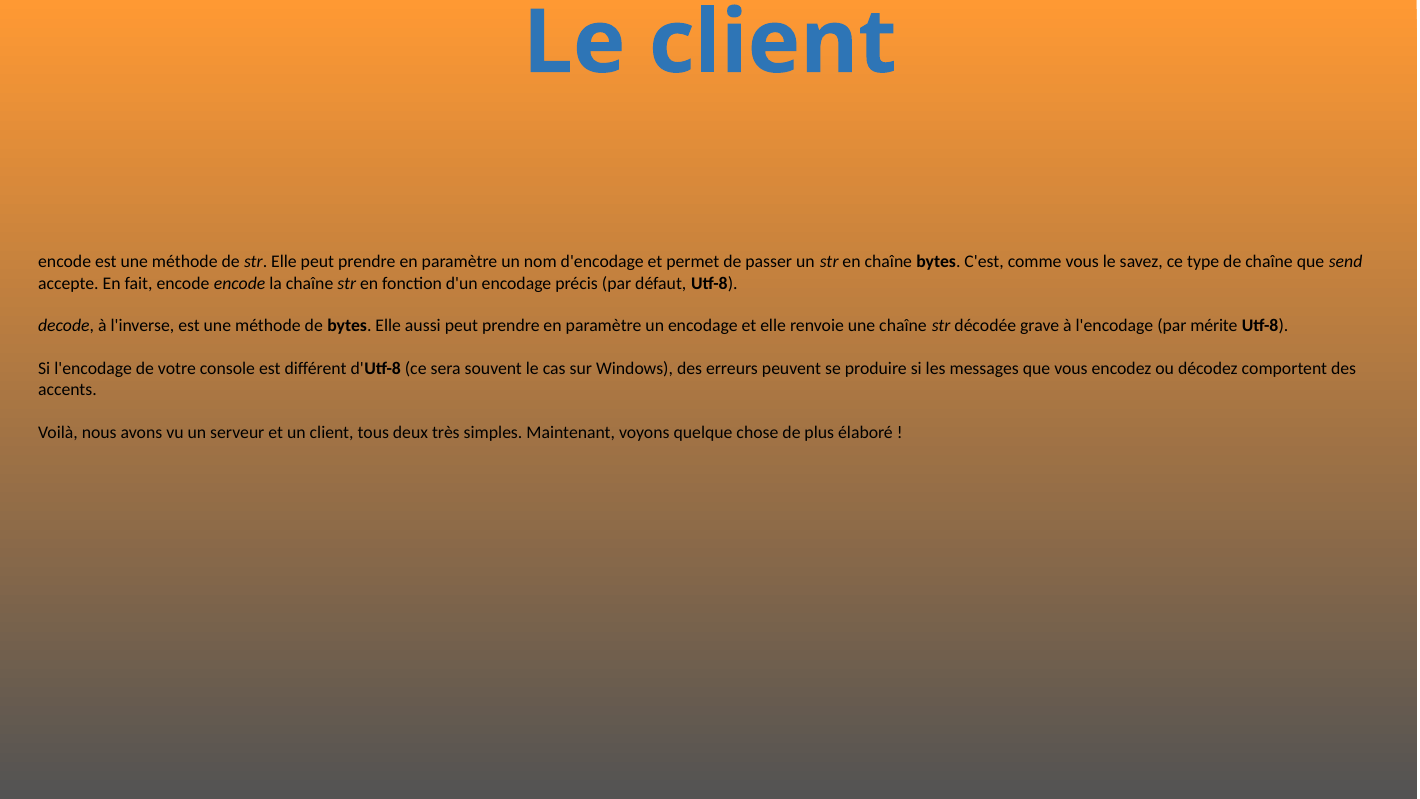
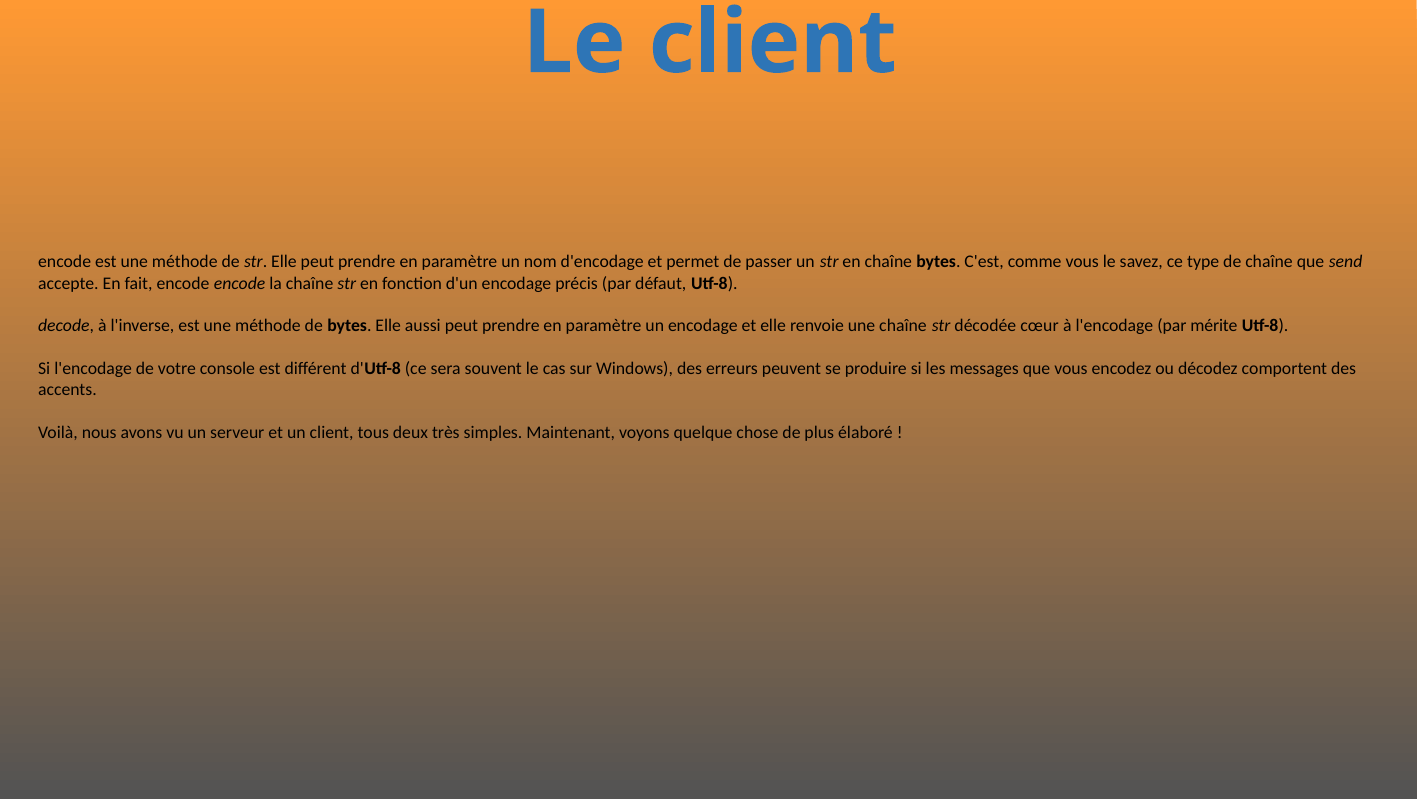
grave: grave -> cœur (1040, 326)
